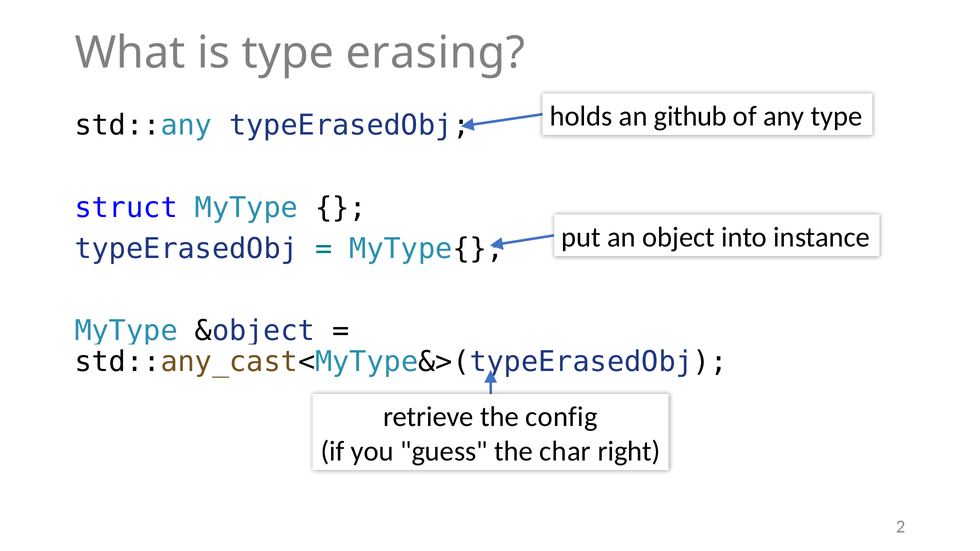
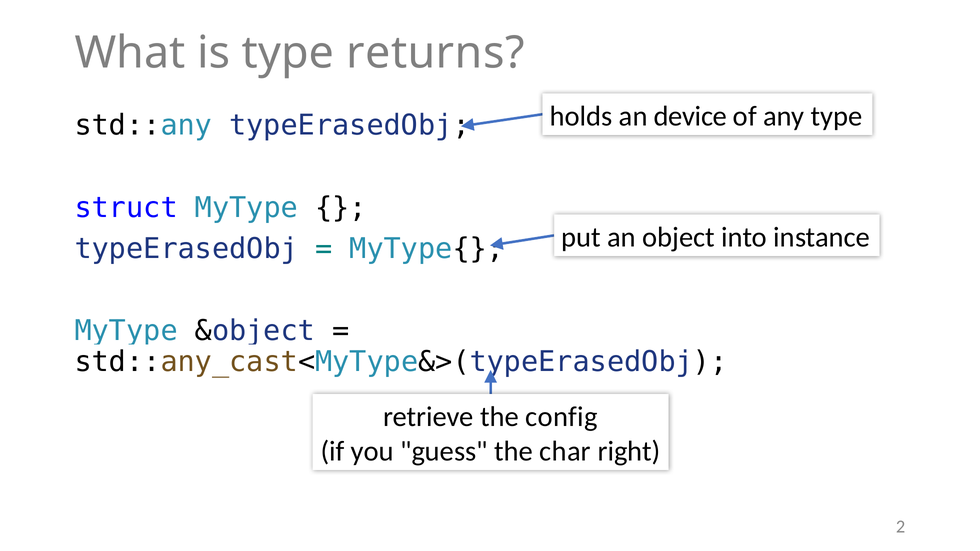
erasing: erasing -> returns (435, 53)
github: github -> device (690, 116)
